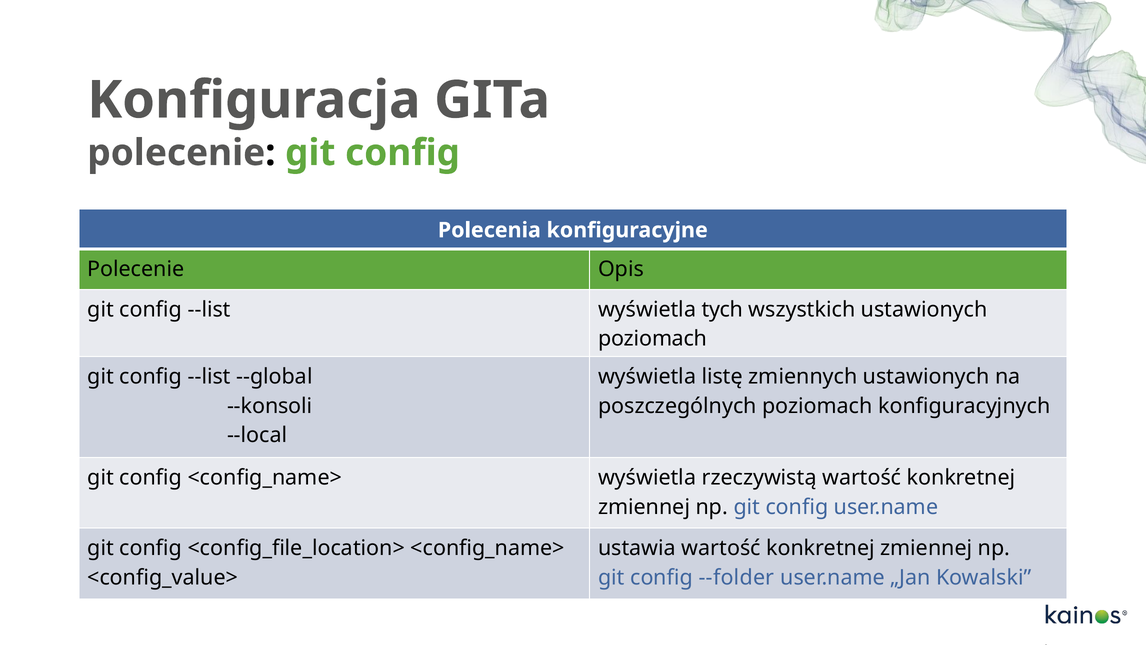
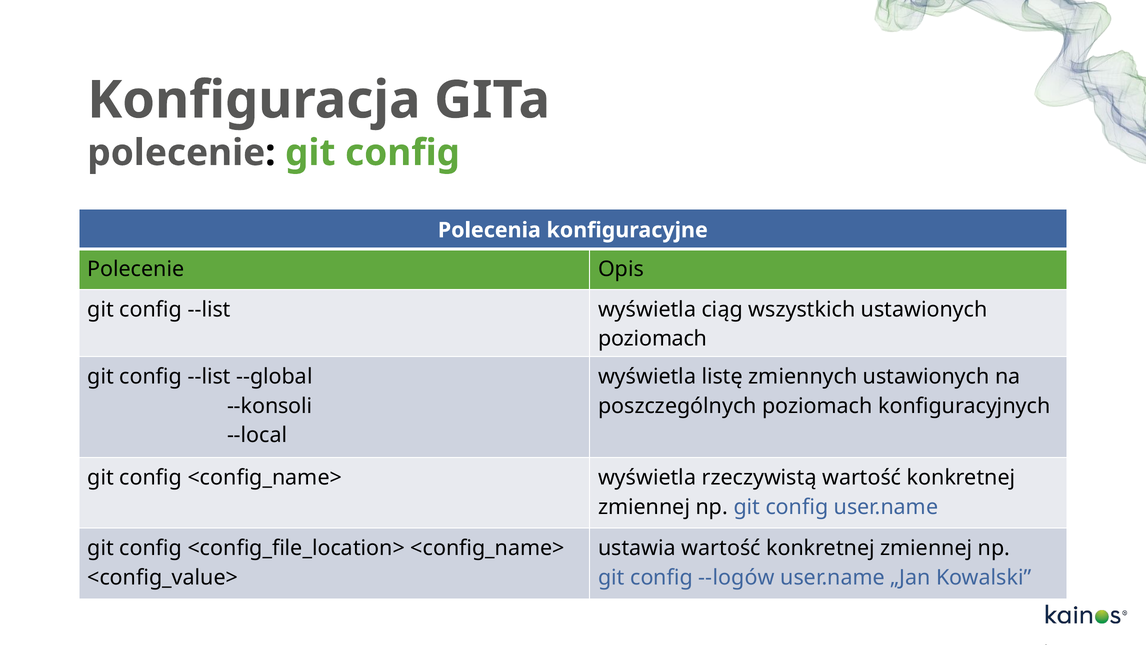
tych: tych -> ciąg (722, 309)
--folder: --folder -> --logów (737, 577)
